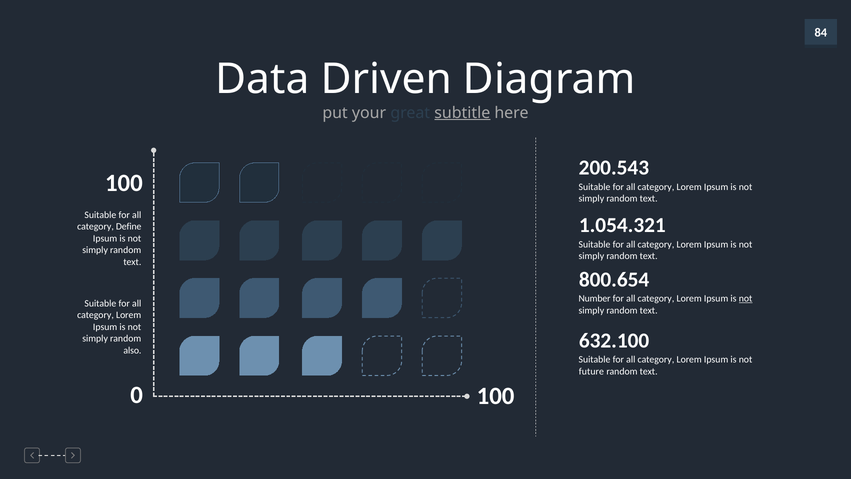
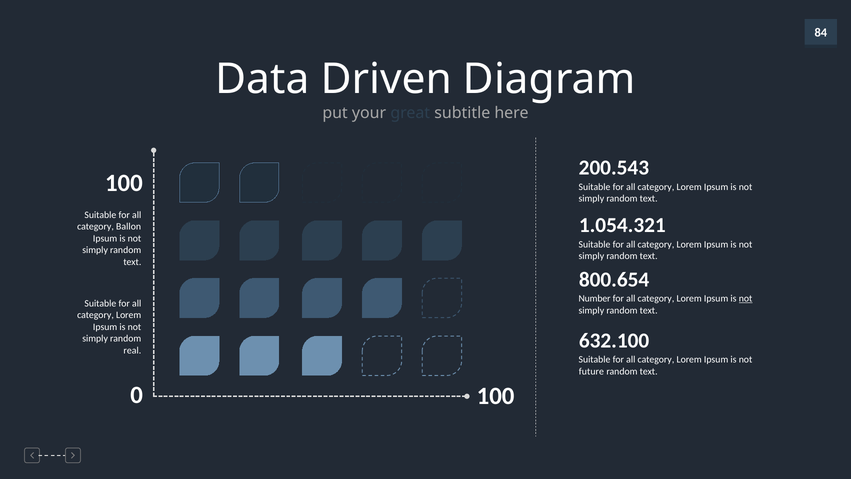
subtitle underline: present -> none (462, 113)
Define: Define -> Ballon (129, 227)
also: also -> real (132, 350)
